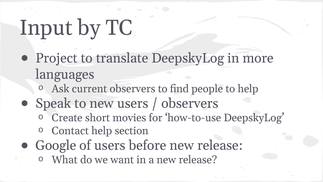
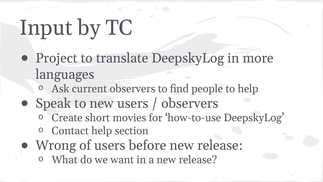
Google: Google -> Wrong (56, 145)
